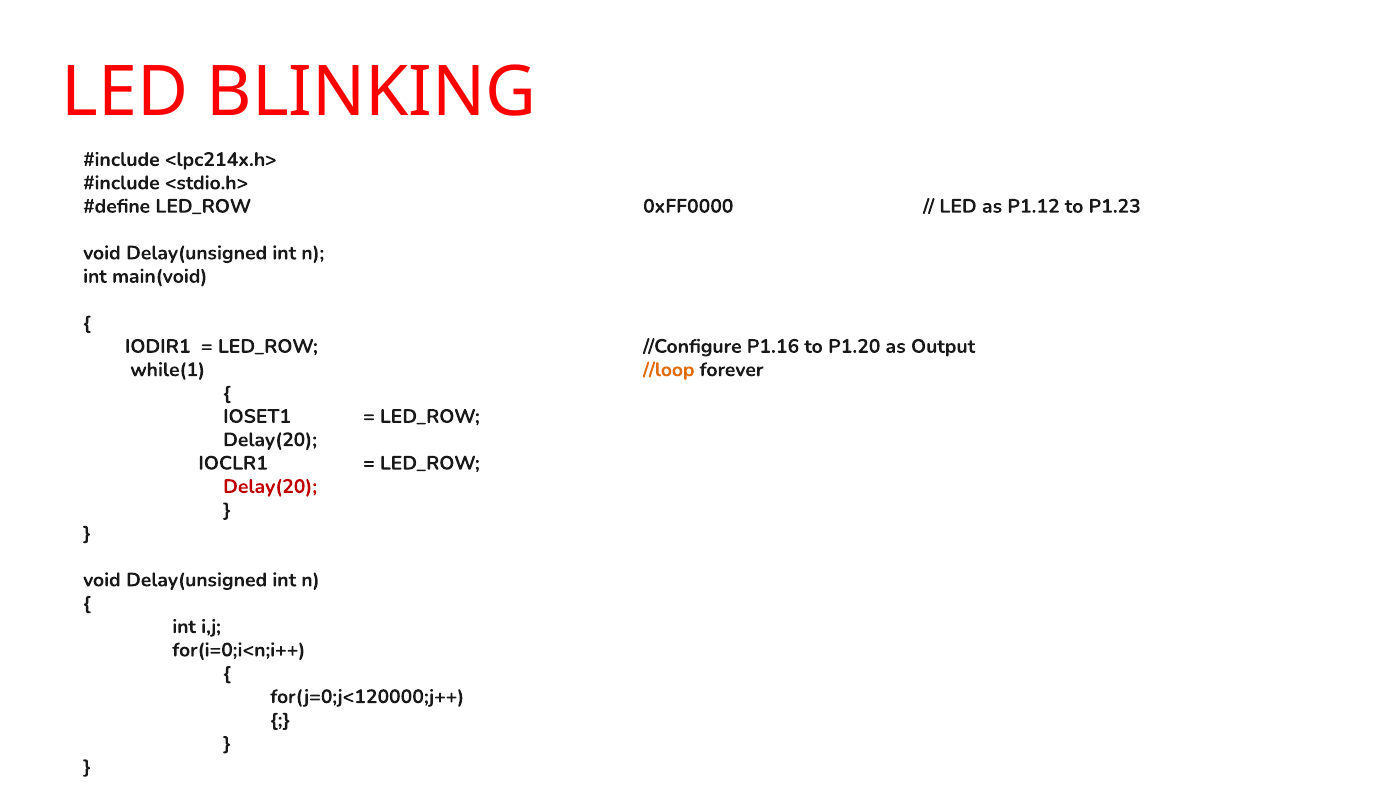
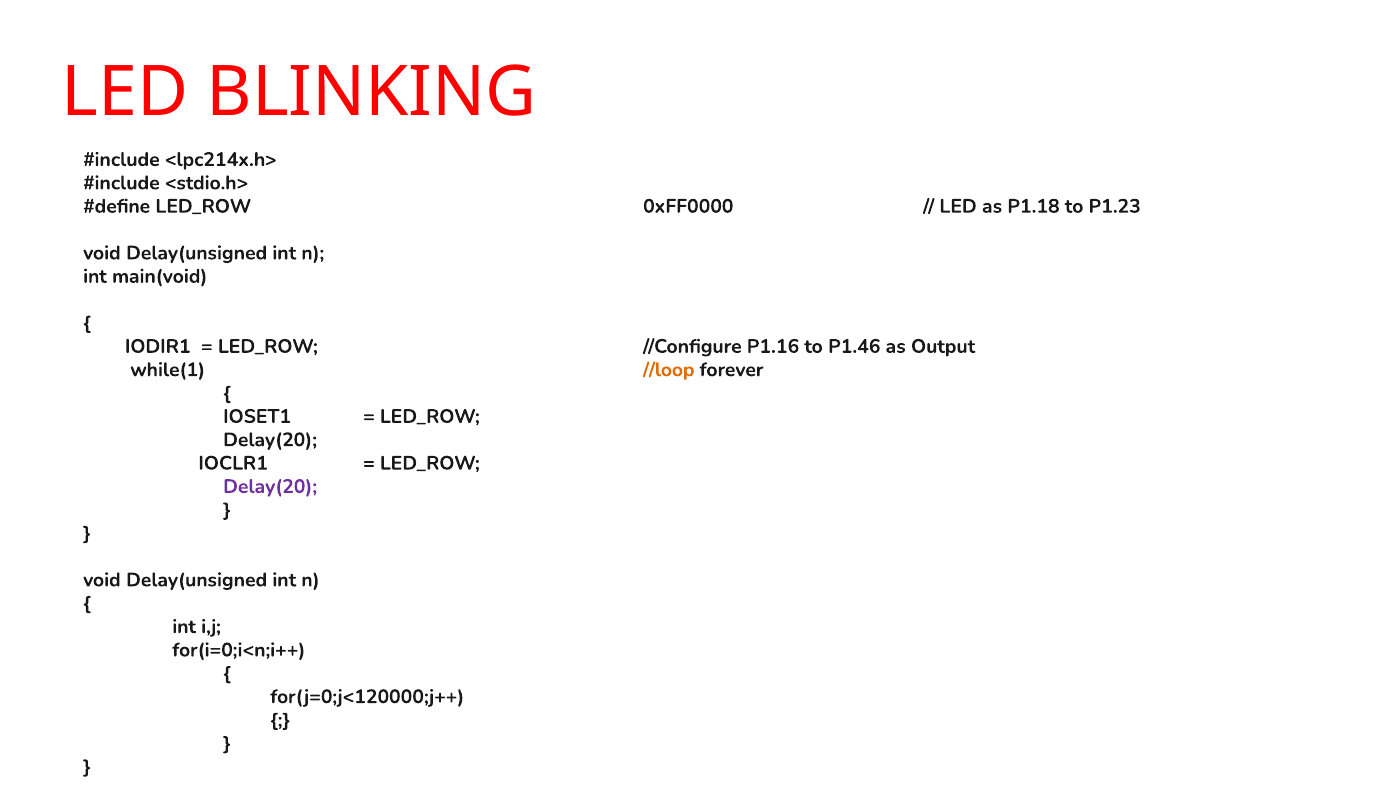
P1.12: P1.12 -> P1.18 (1034, 206)
P1.20: P1.20 -> P1.46 (854, 347)
Delay(20 colour: red -> purple (270, 487)
